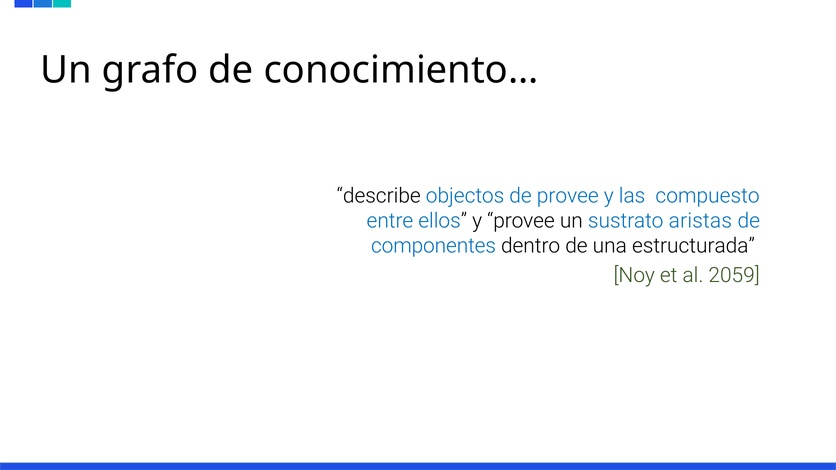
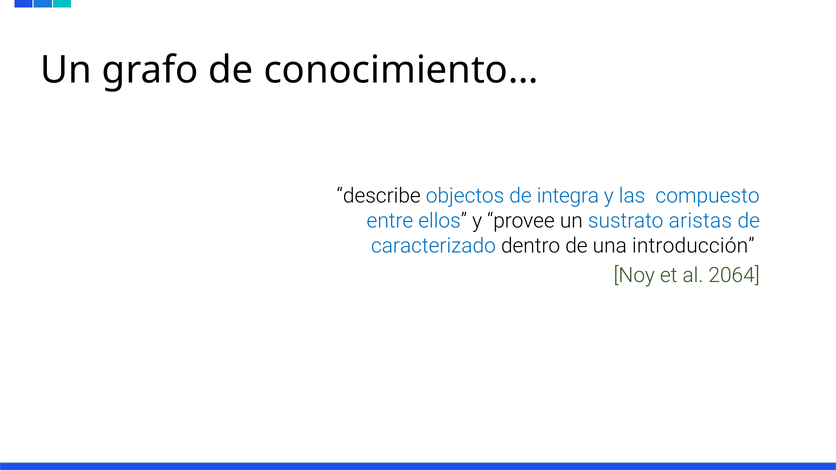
de provee: provee -> integra (568, 196)
componentes: componentes -> caracterizado (433, 246)
estructurada: estructurada -> introducción (693, 246)
2059: 2059 -> 2064 (734, 275)
